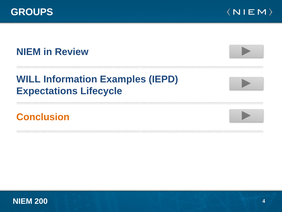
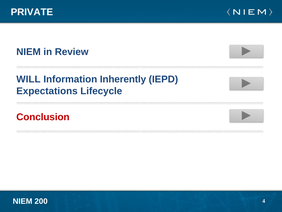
GROUPS: GROUPS -> PRIVATE (32, 12)
Examples: Examples -> Inherently (123, 79)
Conclusion colour: orange -> red (43, 117)
